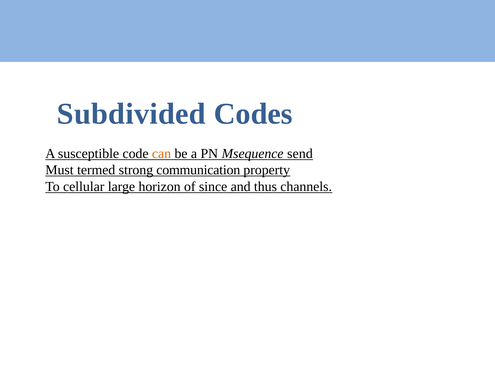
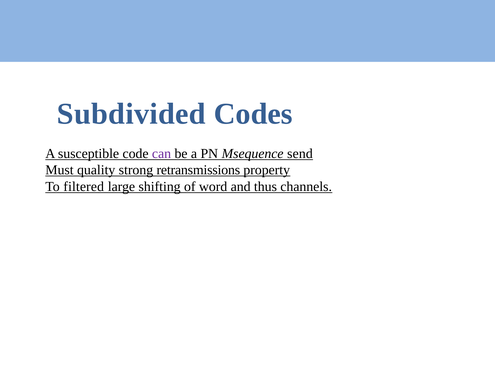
can colour: orange -> purple (162, 154)
termed: termed -> quality (96, 170)
communication: communication -> retransmissions (198, 170)
cellular: cellular -> filtered (84, 187)
horizon: horizon -> shifting (160, 187)
since: since -> word (213, 187)
